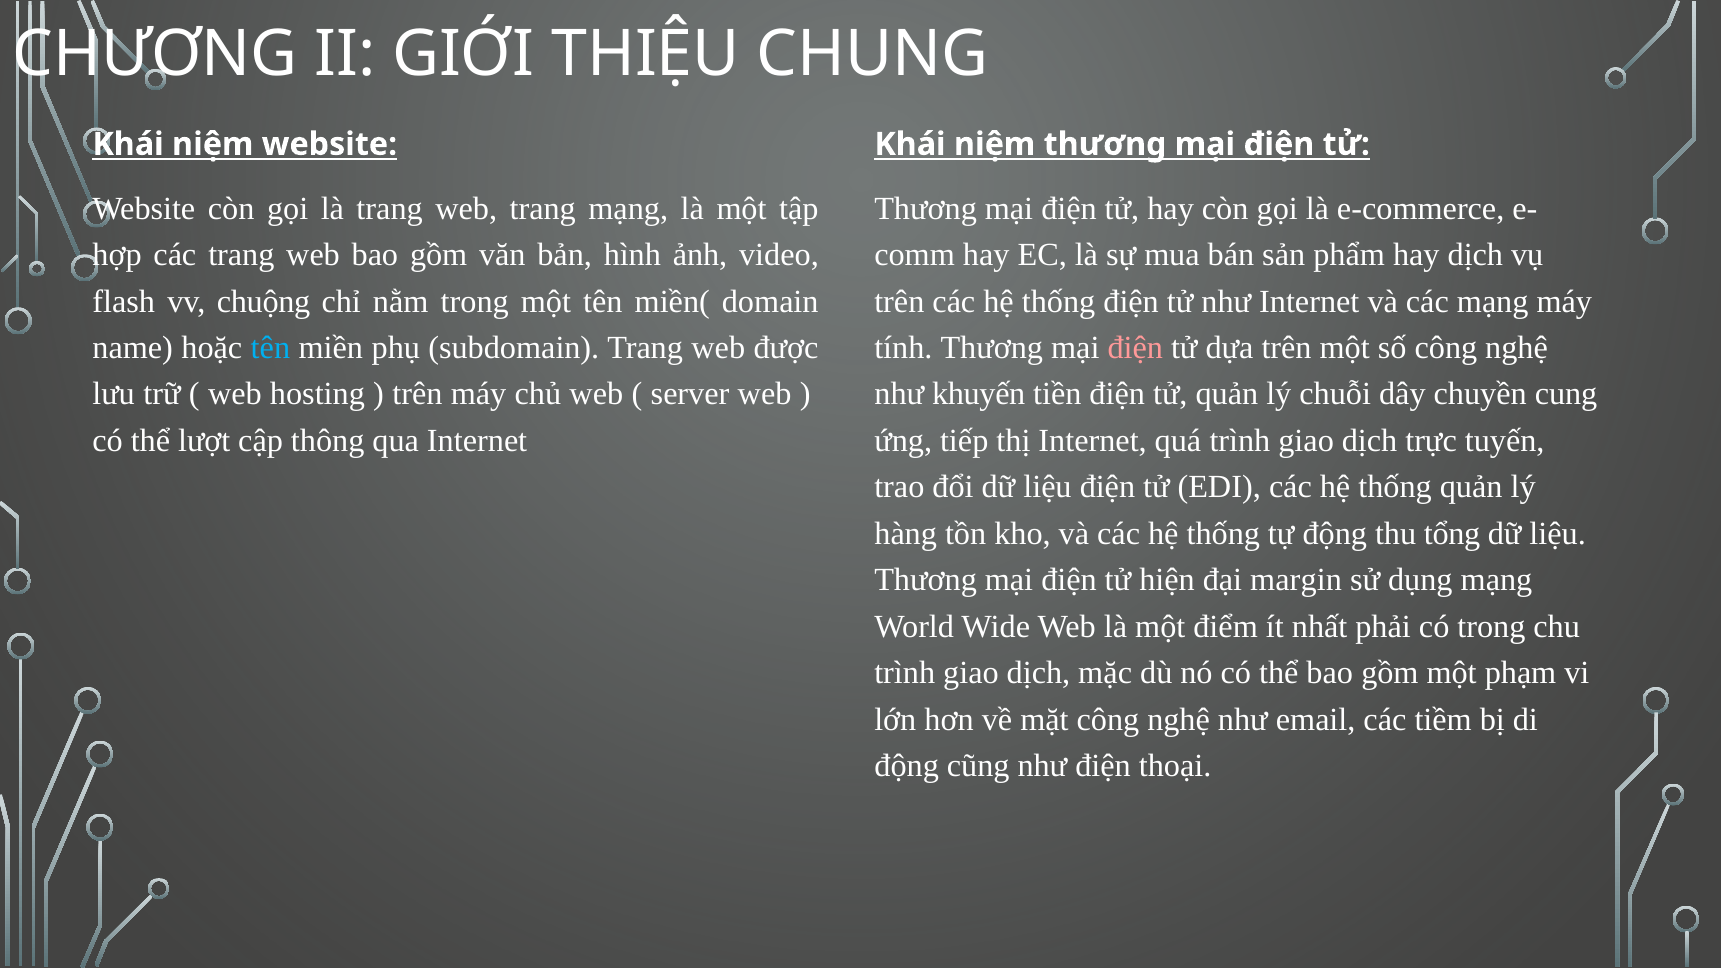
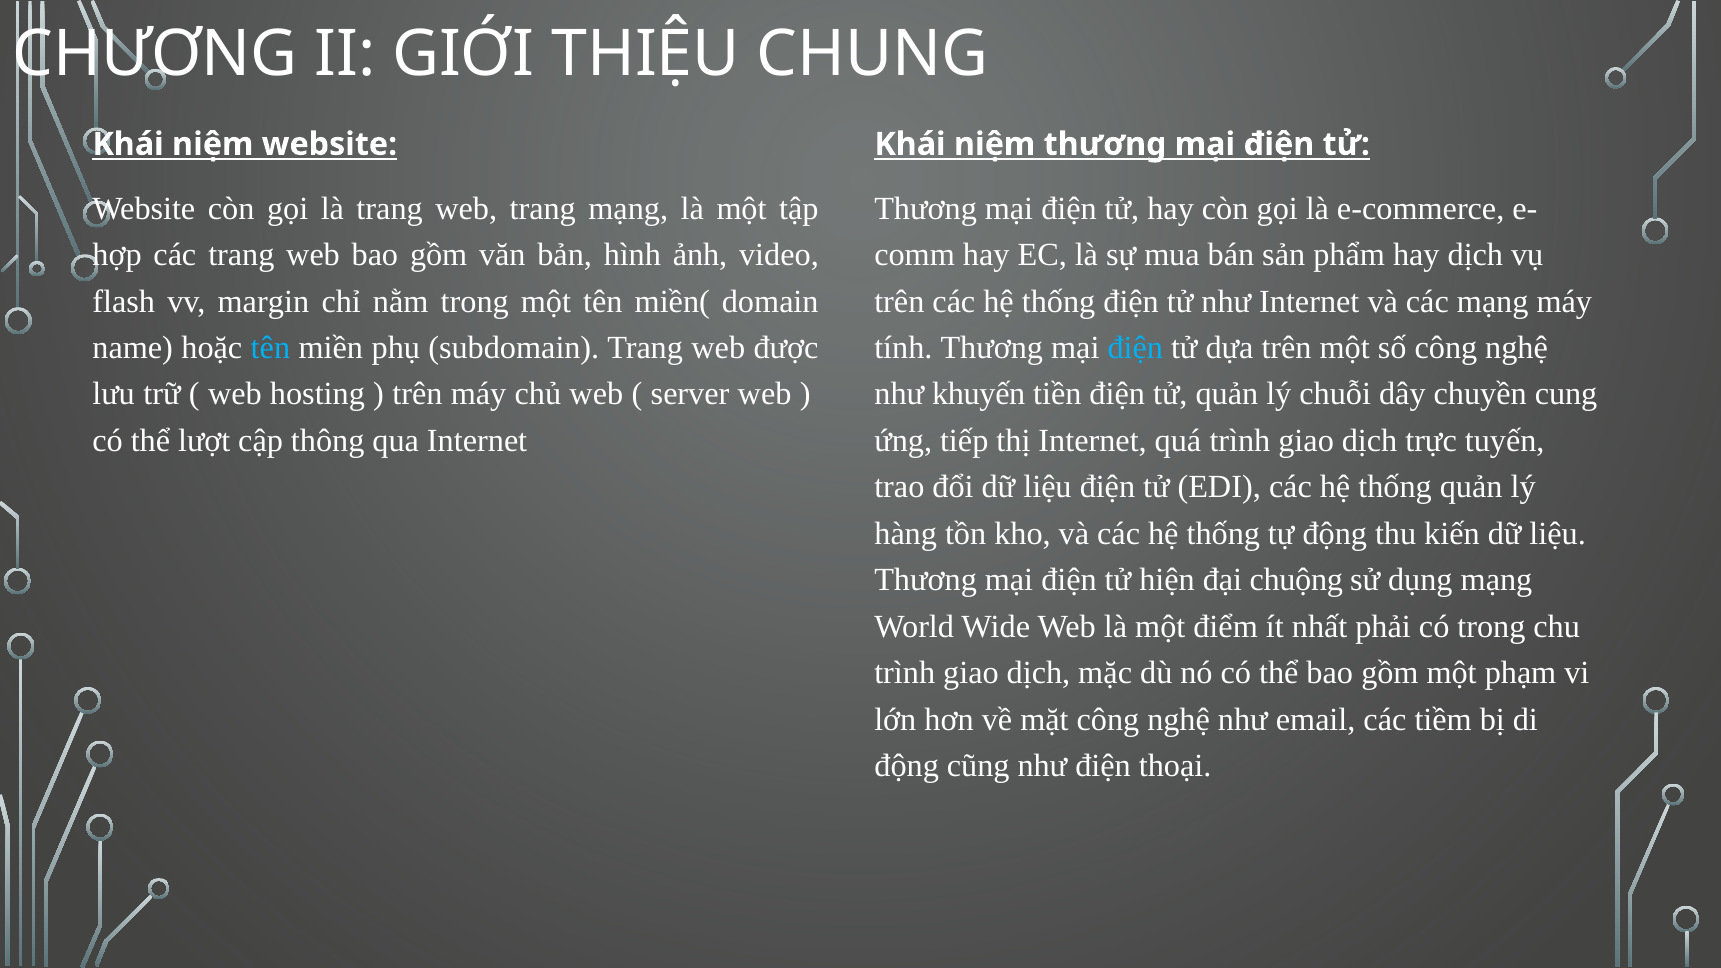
chuộng: chuộng -> margin (263, 301)
điện colour: pink -> light blue (1135, 348)
tổng: tổng -> kiến (1452, 534)
margin: margin -> chuộng (1296, 580)
